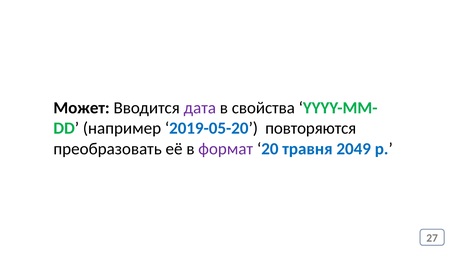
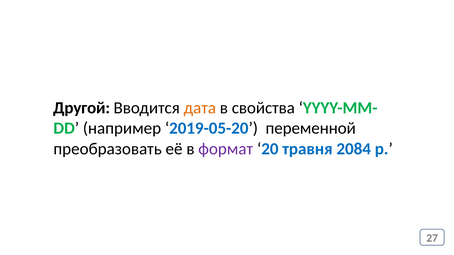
Может: Может -> Другой (82, 108)
дата colour: purple -> orange (200, 108)
повторяются: повторяются -> переменной (311, 129)
2049: 2049 -> 2084 (354, 149)
